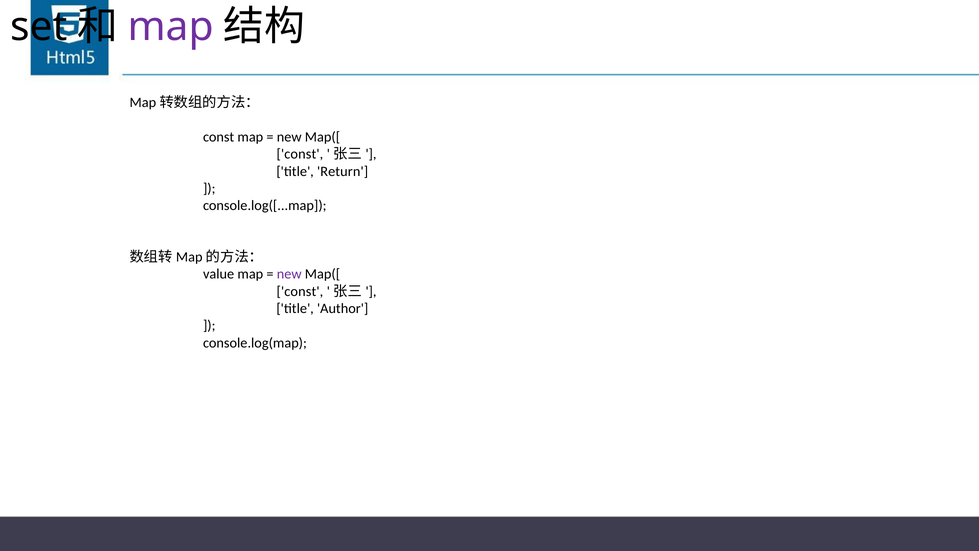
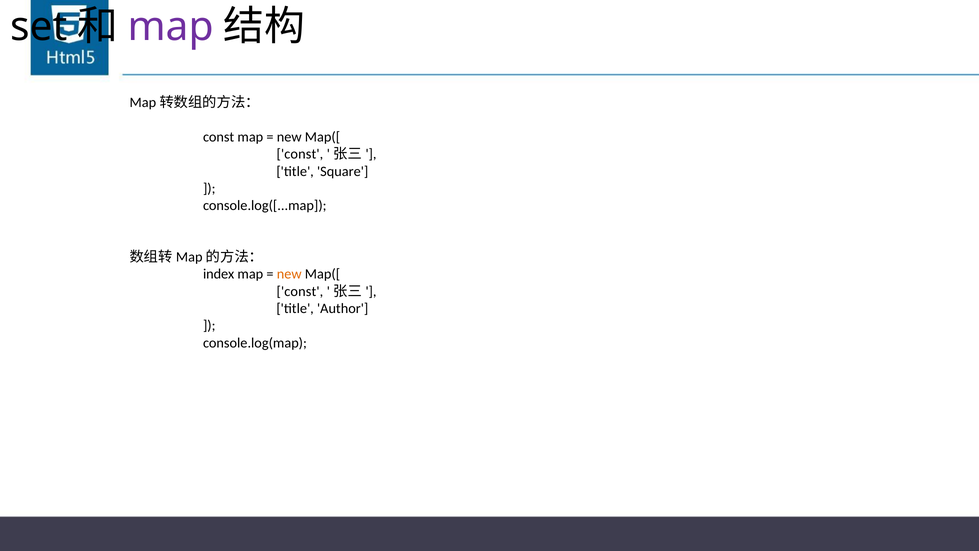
Return: Return -> Square (343, 171)
value: value -> index (219, 274)
new colour: purple -> orange (289, 274)
